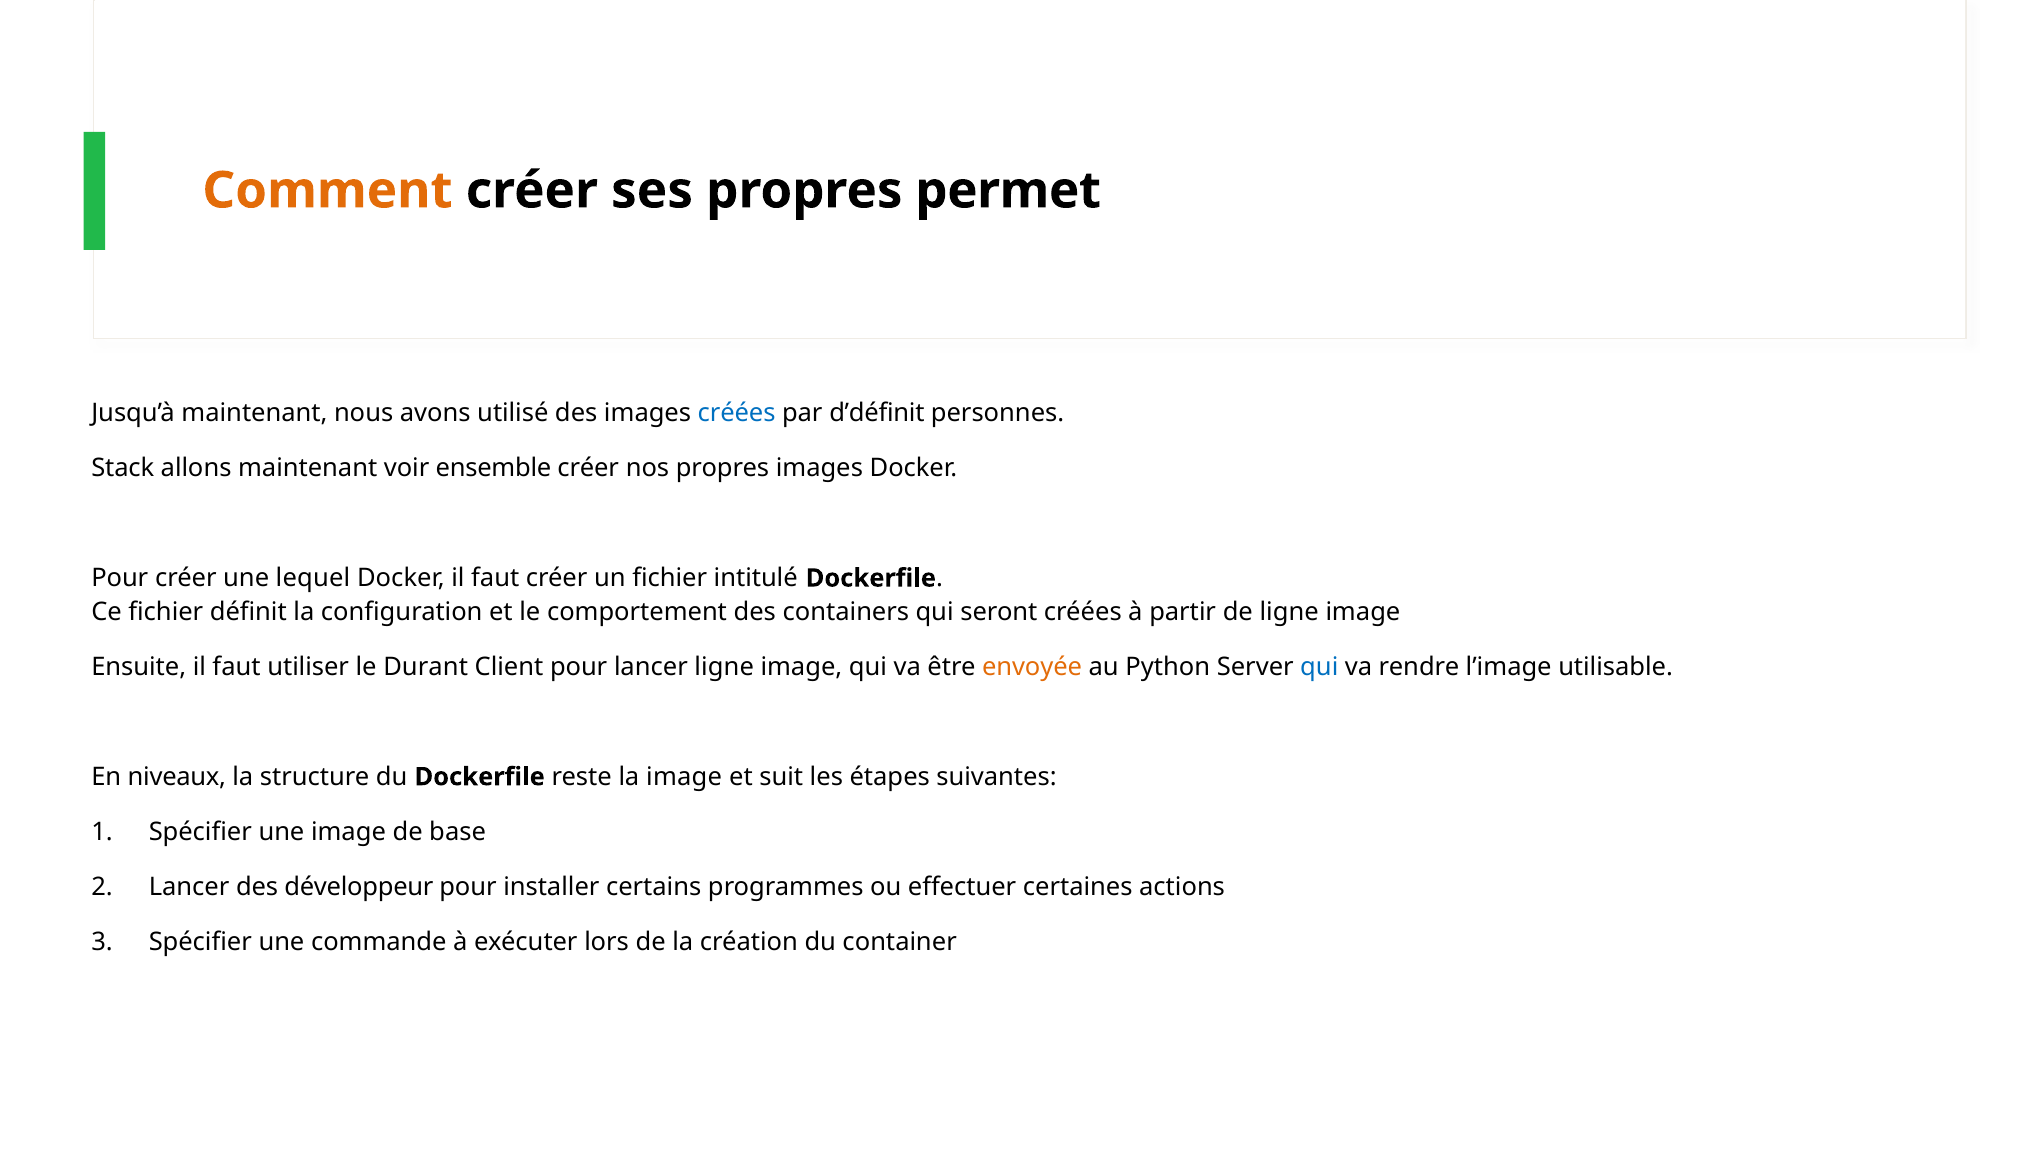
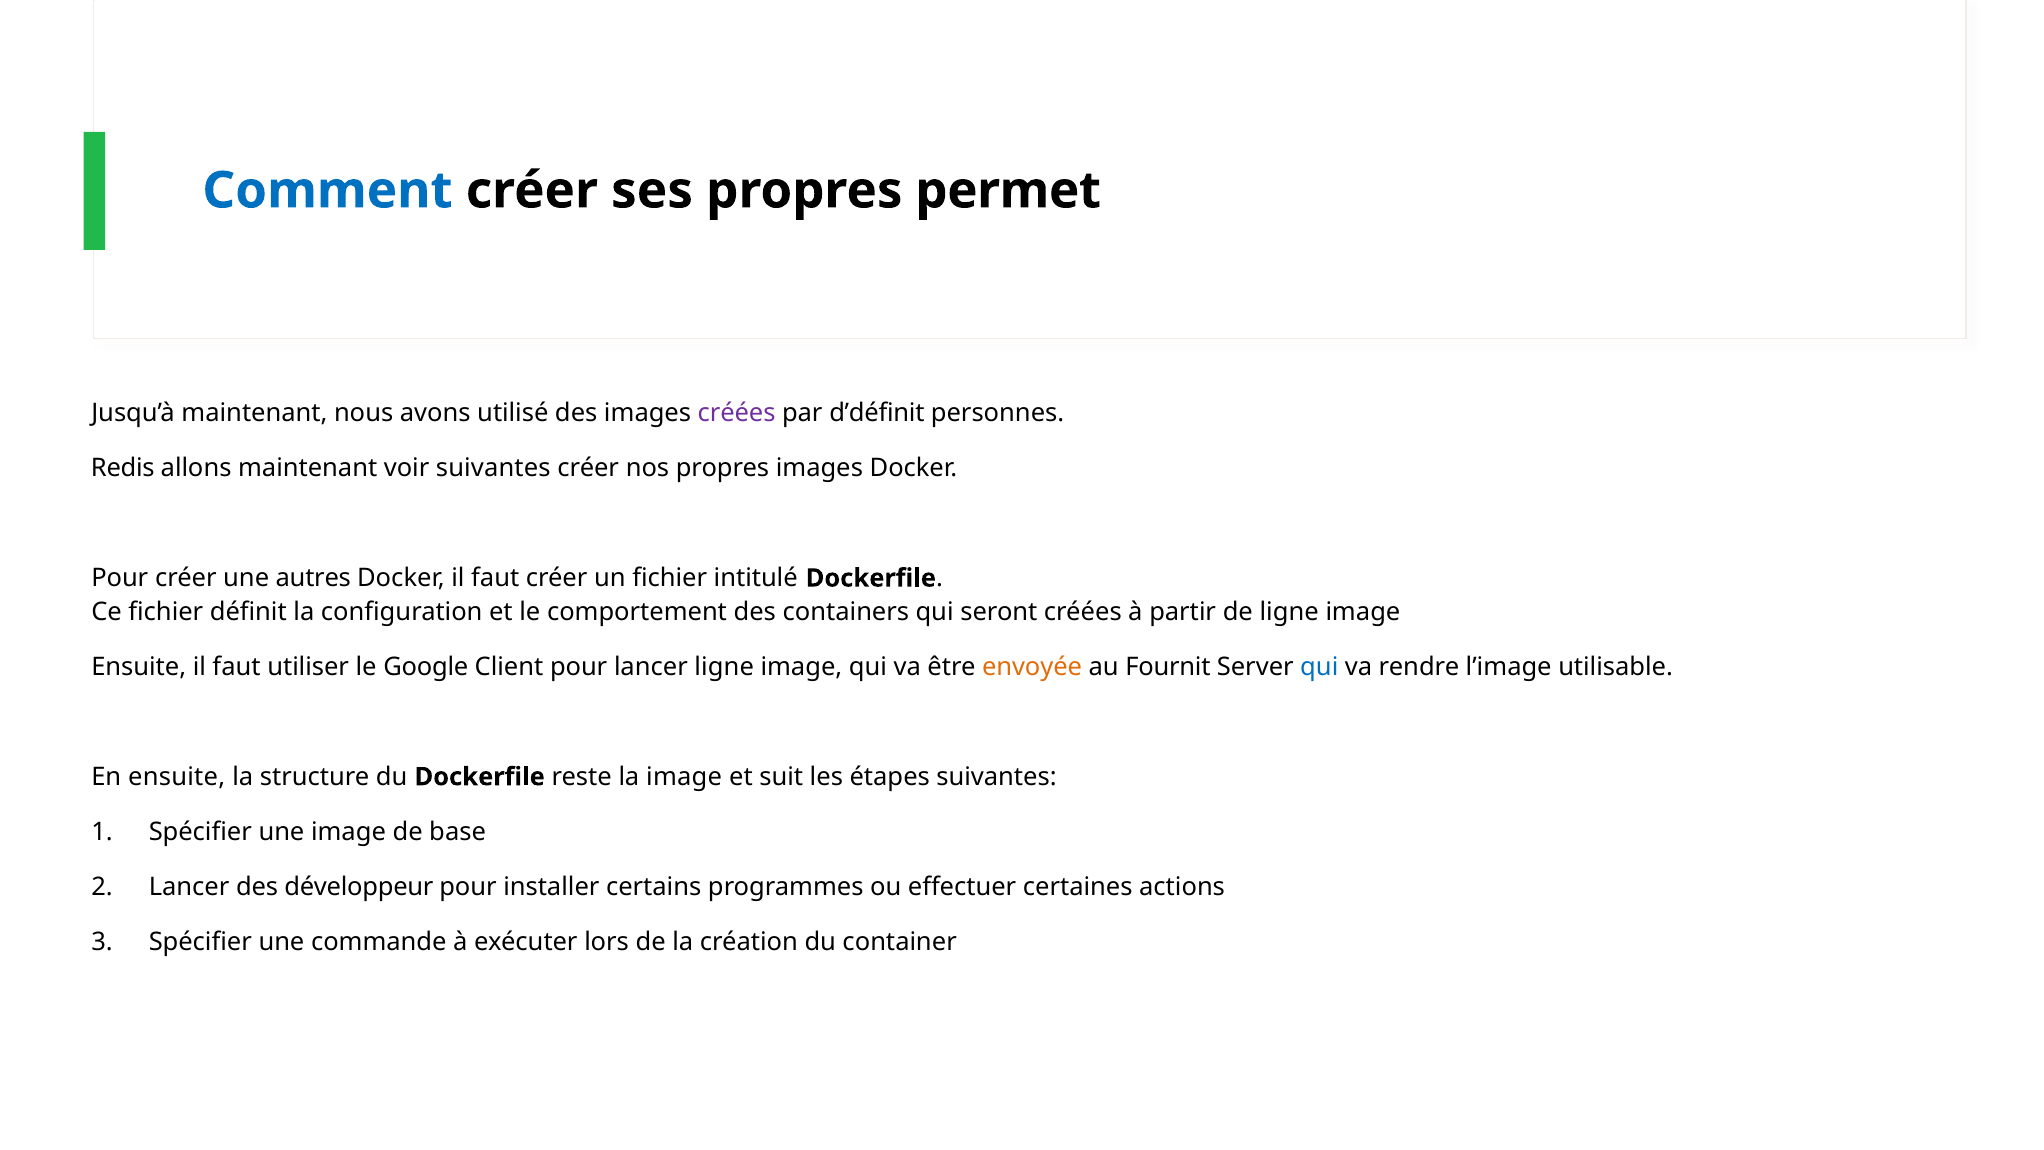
Comment colour: orange -> blue (327, 191)
créées colour: blue -> purple (737, 413)
Stack: Stack -> Redis (123, 468)
voir ensemble: ensemble -> suivantes (493, 468)
lequel: lequel -> autres (313, 578)
Durant: Durant -> Google (426, 667)
Python: Python -> Fournit (1168, 667)
En niveaux: niveaux -> ensuite (177, 777)
